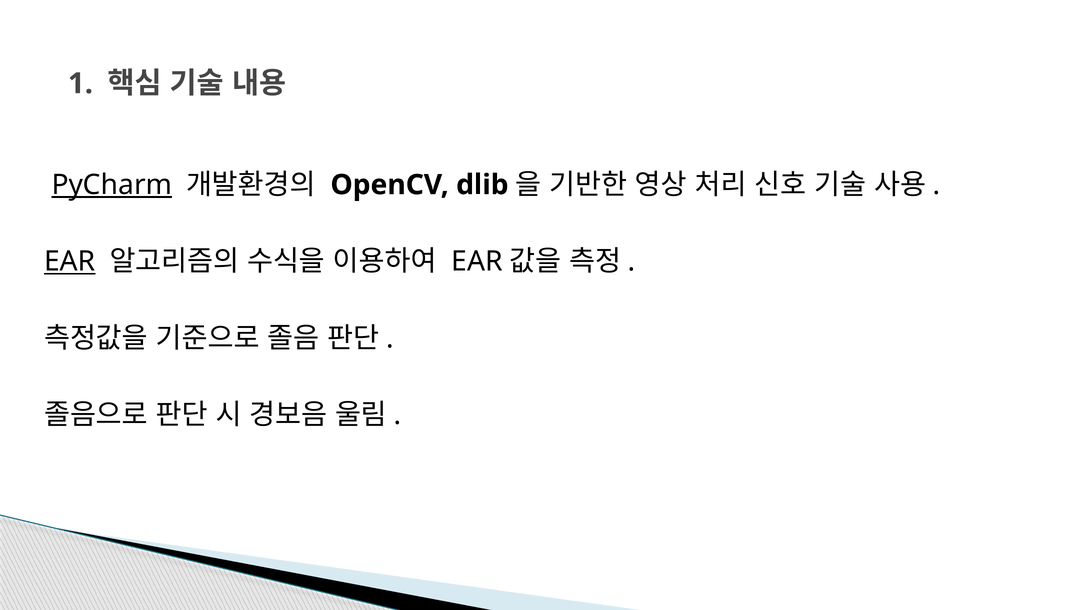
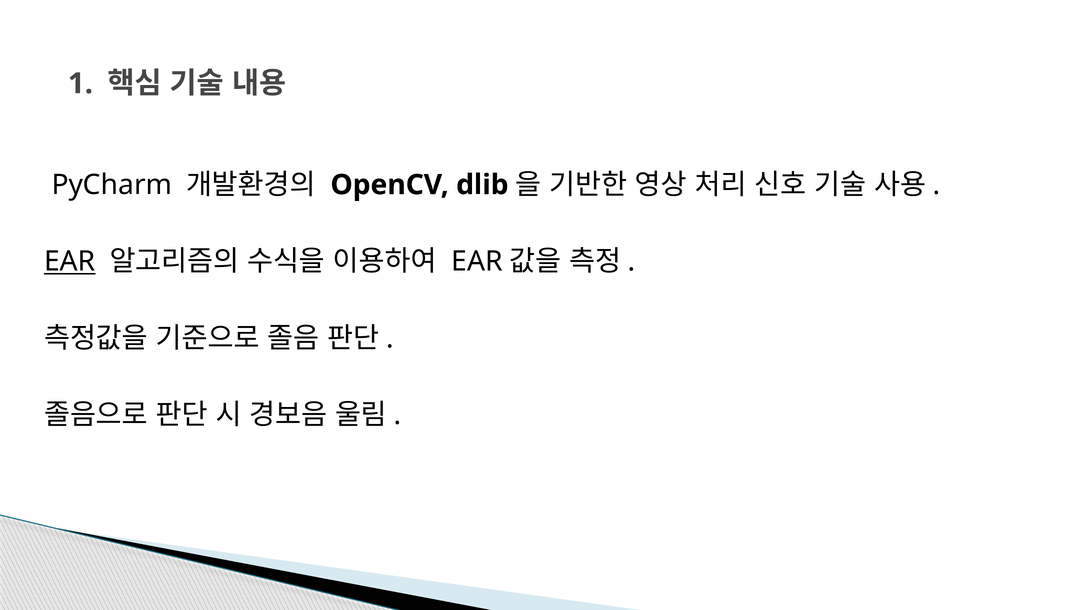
PyCharm underline: present -> none (112, 185)
